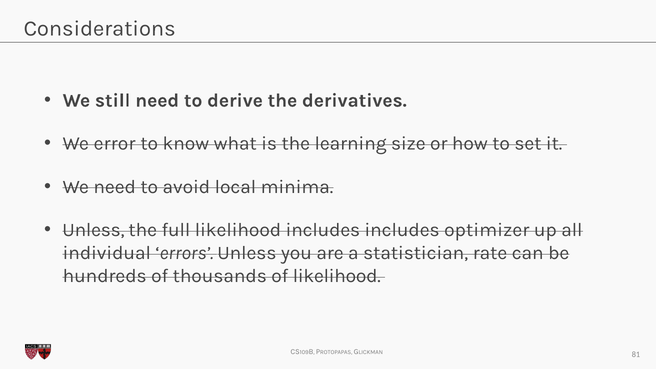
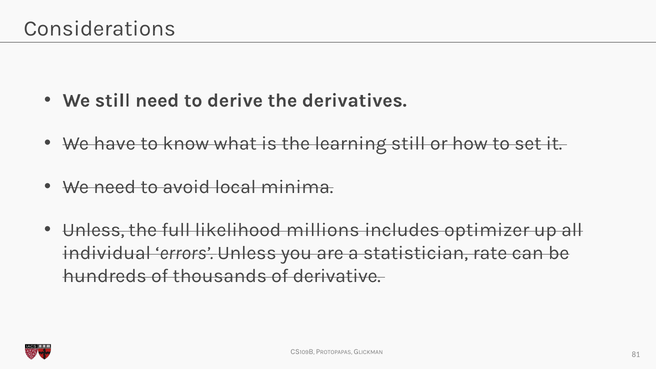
error: error -> have (115, 144)
learning size: size -> still (408, 144)
likelihood includes: includes -> millions (323, 230)
of likelihood: likelihood -> derivative (337, 276)
